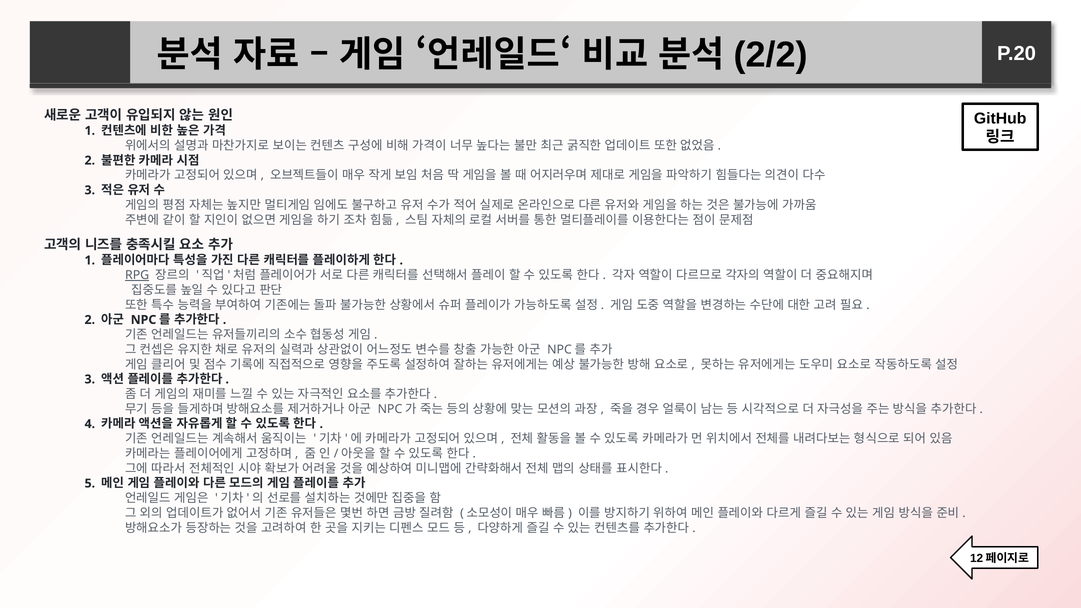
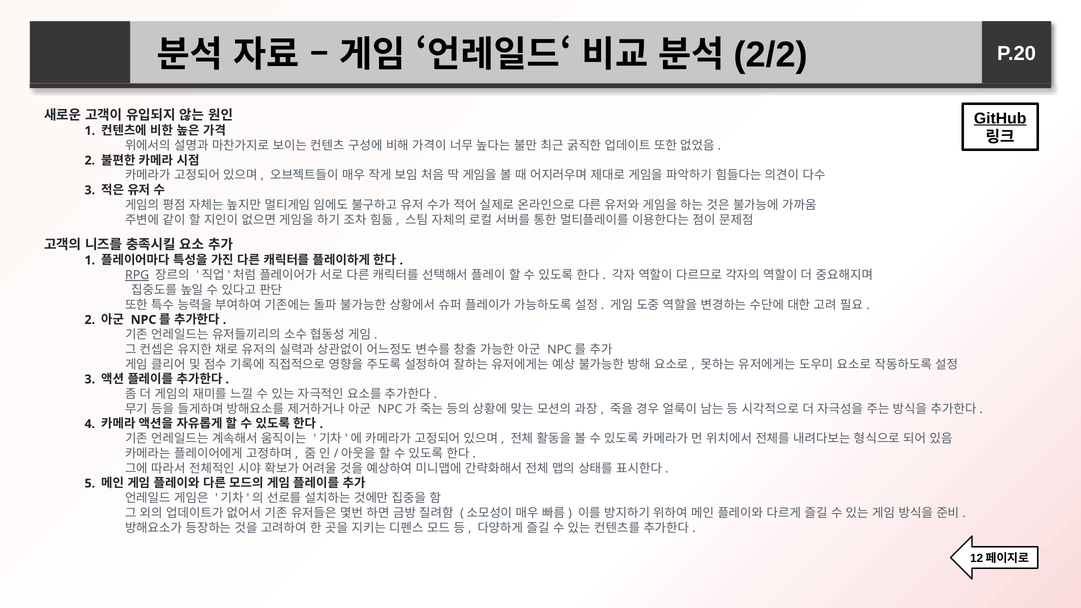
GitHub underline: none -> present (1000, 118)
